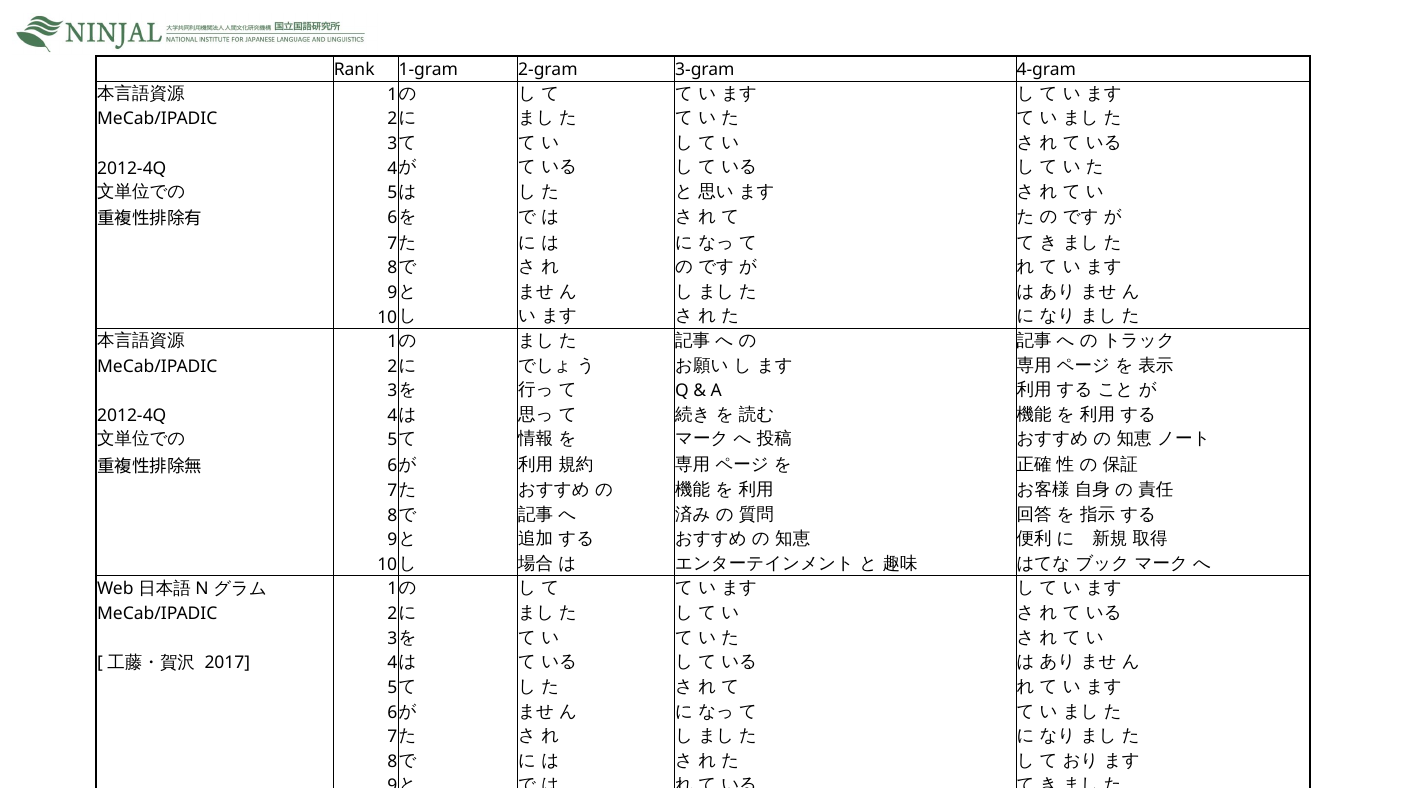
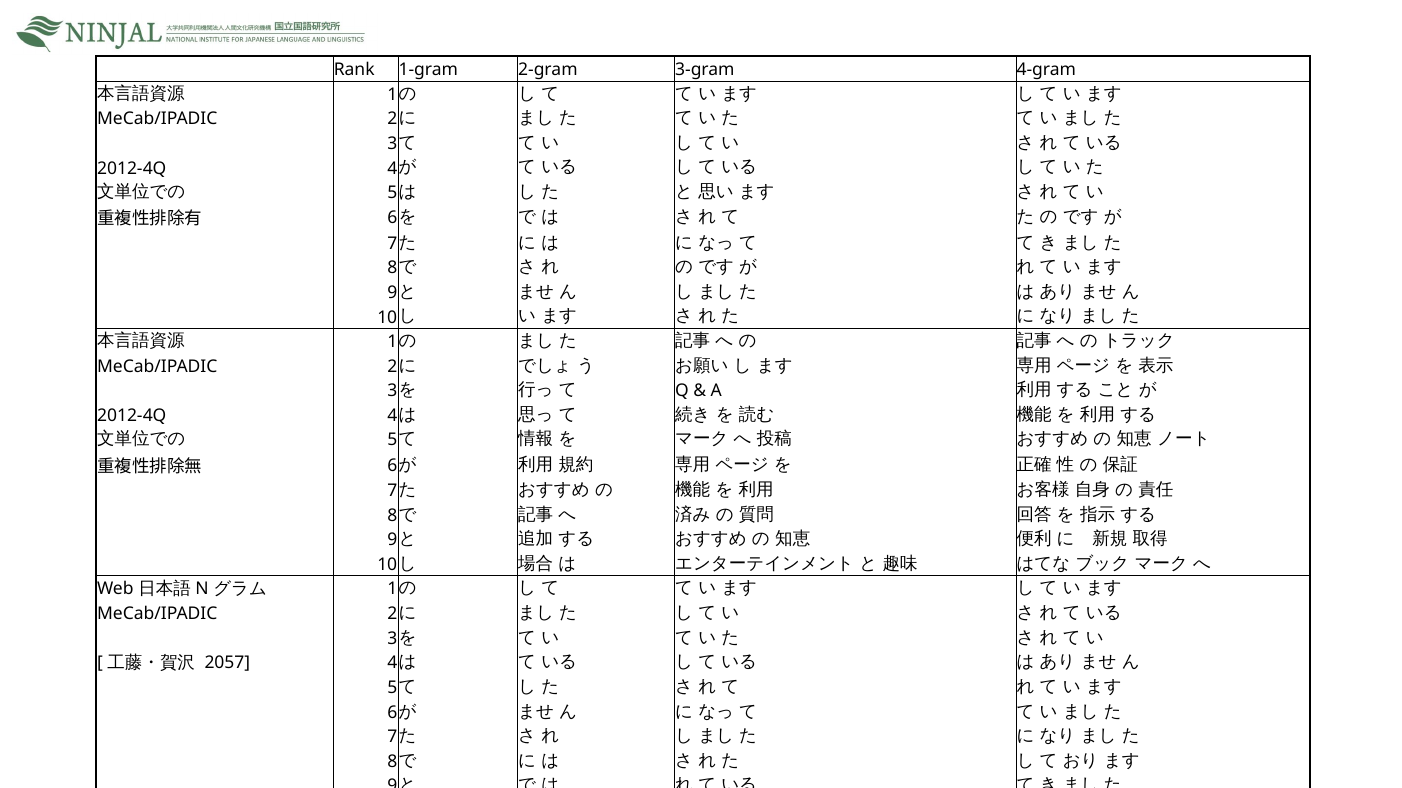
2017: 2017 -> 2057 (227, 663)
